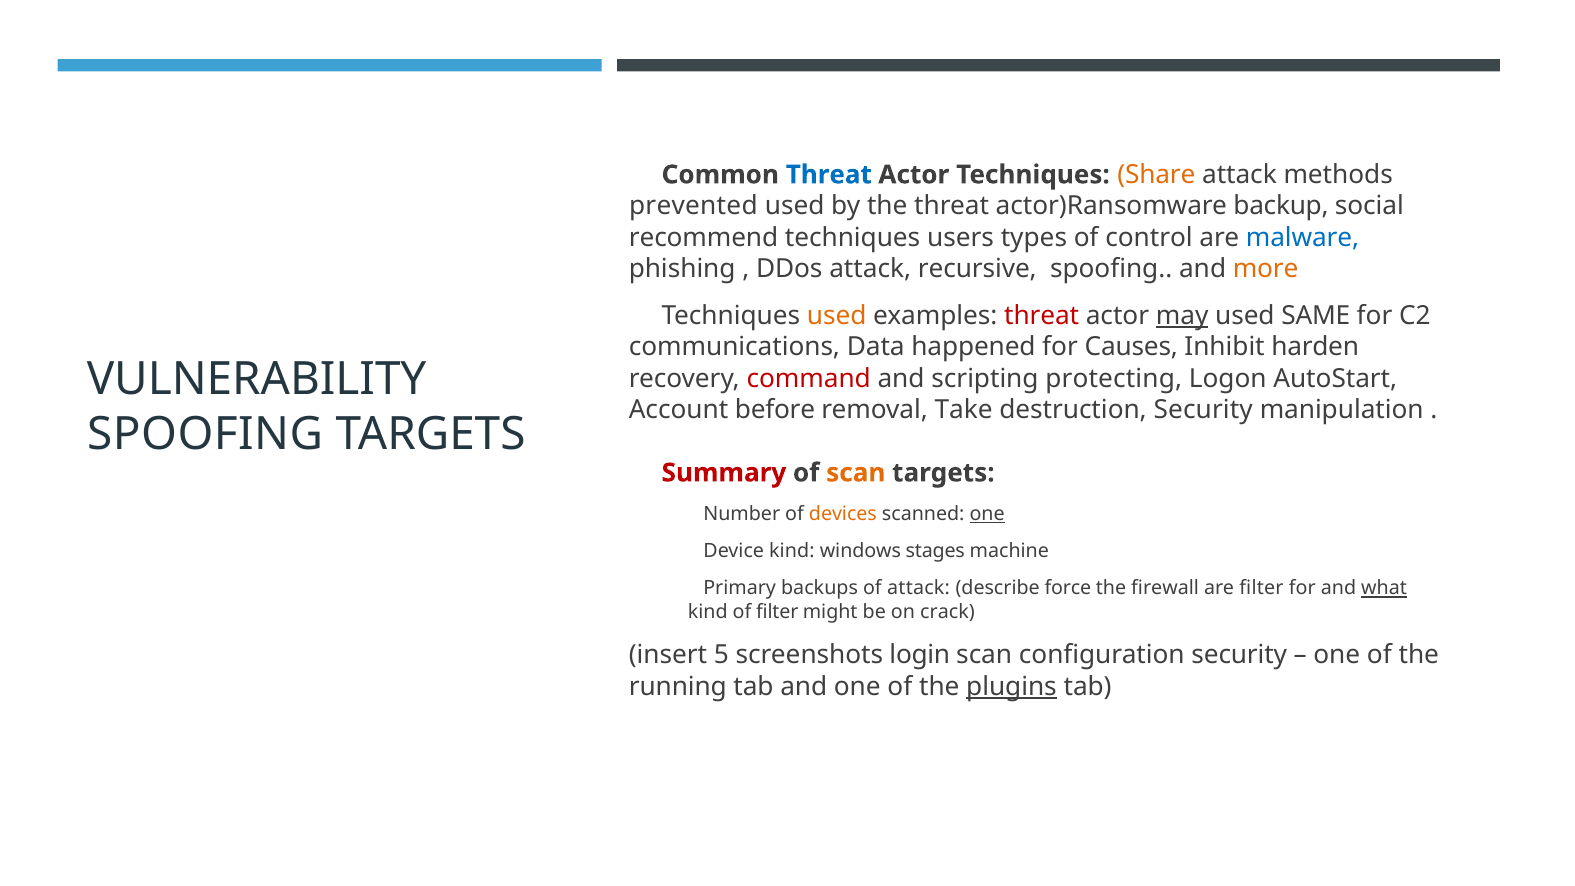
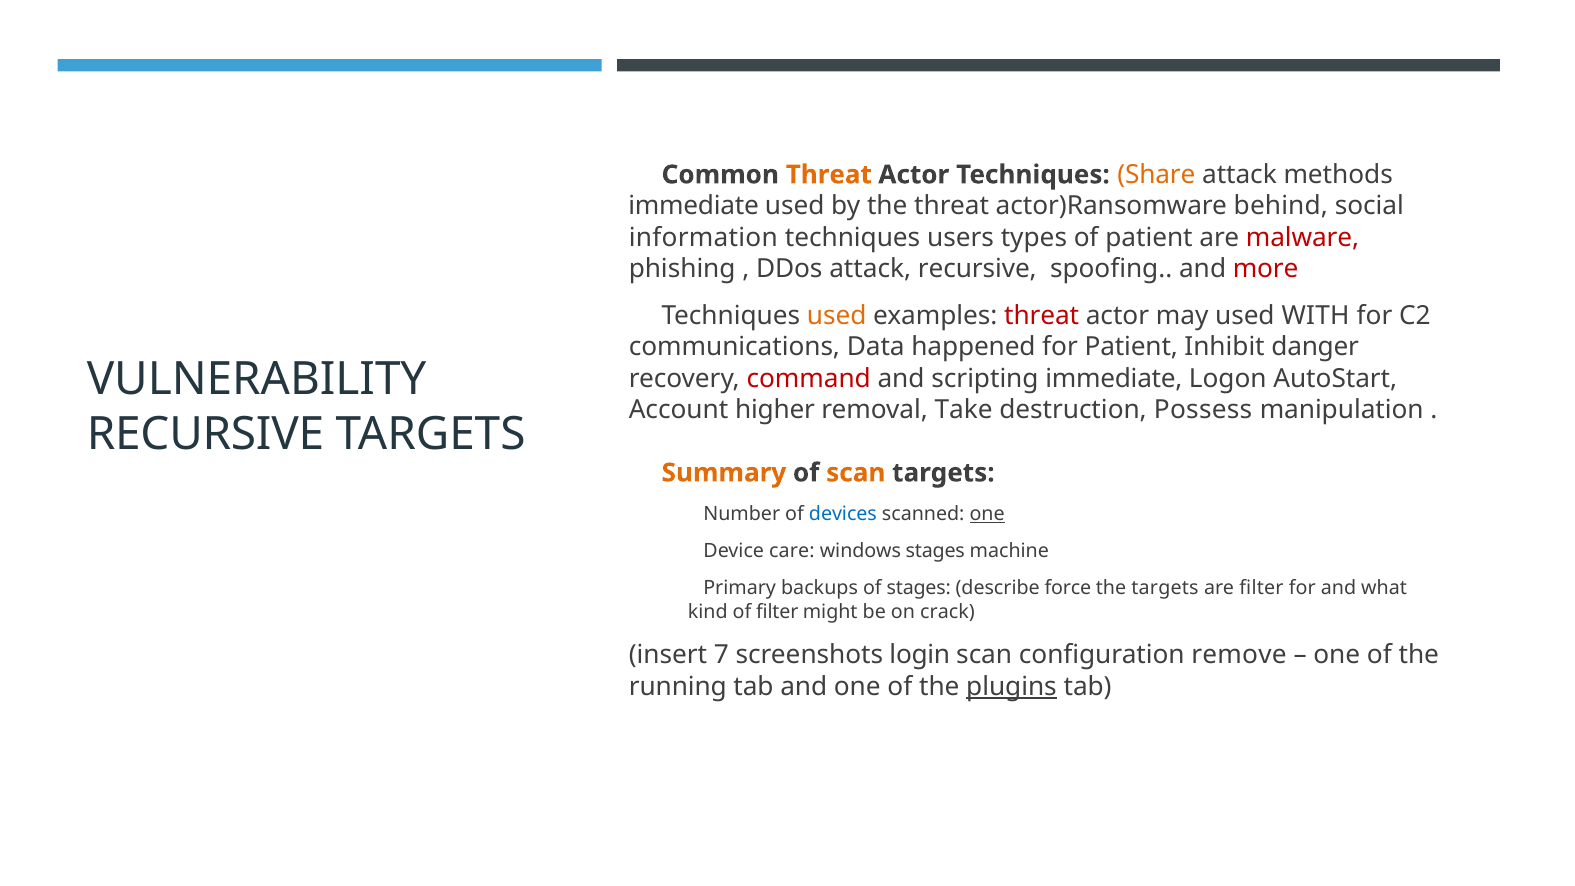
Threat colour: blue -> orange (829, 175)
prevented: prevented -> immediate (694, 206)
backup: backup -> behind (1281, 206)
recommend: recommend -> information (703, 238)
of control: control -> patient (1149, 238)
malware colour: blue -> red (1302, 238)
more colour: orange -> red (1266, 269)
may underline: present -> none (1182, 316)
SAME: SAME -> WITH (1316, 316)
for Causes: Causes -> Patient (1131, 347)
harden: harden -> danger (1315, 347)
scripting protecting: protecting -> immediate (1114, 378)
before: before -> higher (775, 410)
destruction Security: Security -> Possess (1203, 410)
SPOOFING: SPOOFING -> RECURSIVE (205, 434)
Summary colour: red -> orange (724, 473)
devices colour: orange -> blue (843, 514)
kind: kind -> care (792, 551)
of attack: attack -> stages (919, 588)
the firewall: firewall -> targets (1165, 588)
what underline: present -> none (1384, 588)
5: 5 -> 7 (721, 655)
configuration security: security -> remove (1239, 655)
